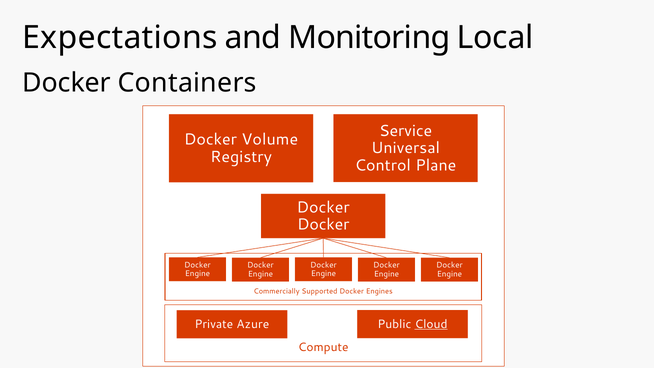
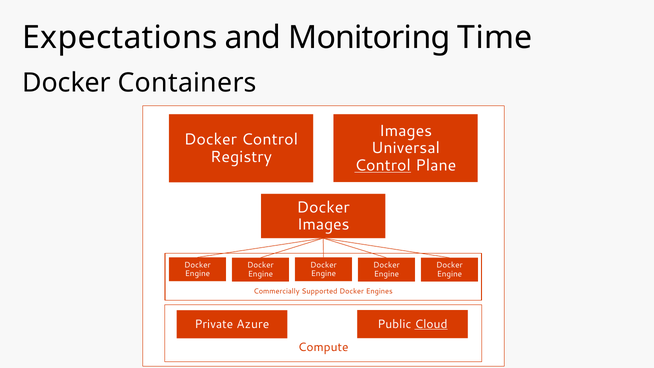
Local: Local -> Time (495, 37)
Service: Service -> Images (406, 131)
Docker Volume: Volume -> Control (270, 139)
Control underline: none -> present (383, 165)
Docker: Docker -> Images (323, 224)
